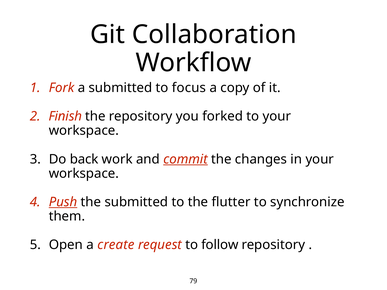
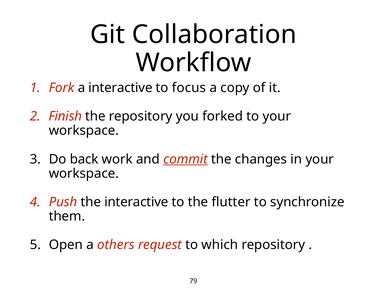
a submitted: submitted -> interactive (120, 88)
Push underline: present -> none (63, 202)
the submitted: submitted -> interactive (136, 202)
create: create -> others (116, 245)
follow: follow -> which (220, 245)
